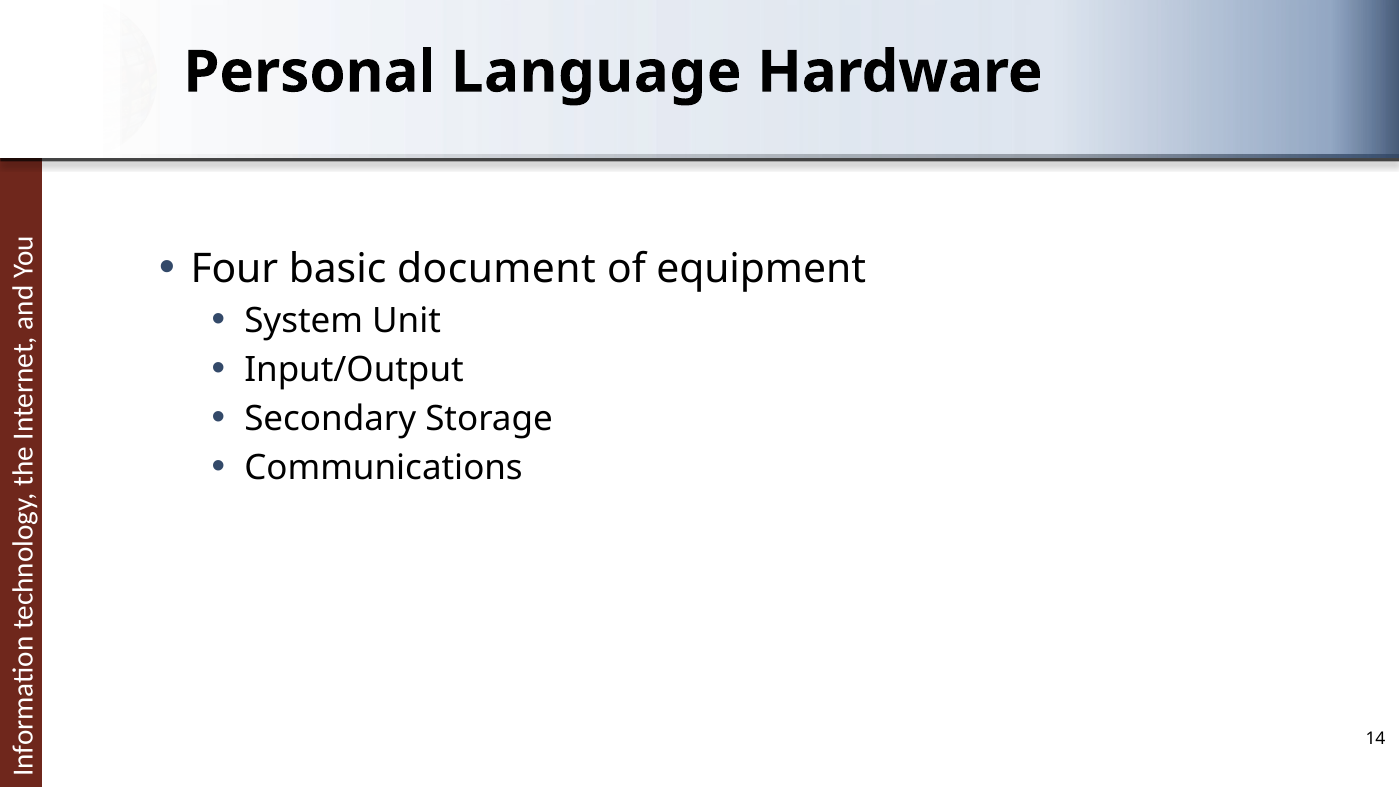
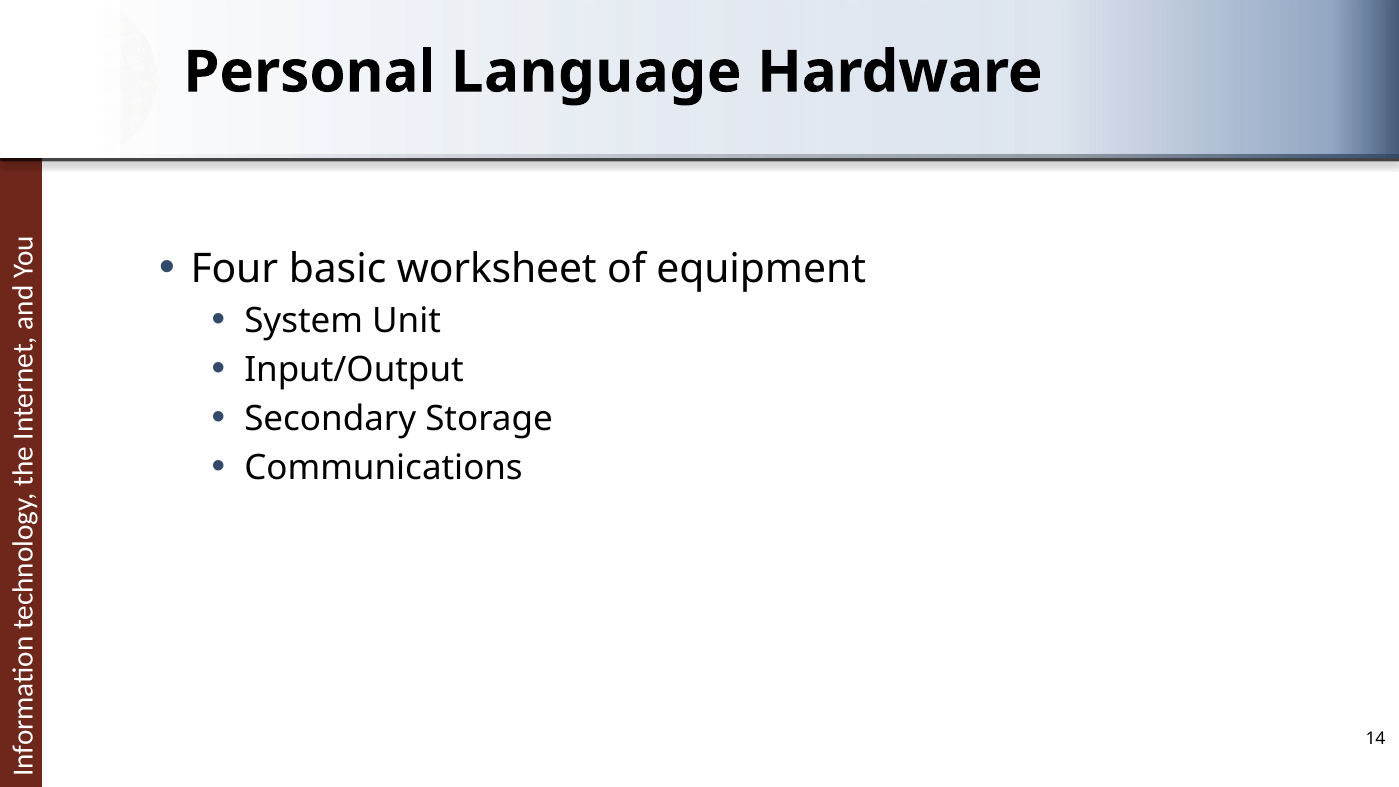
document: document -> worksheet (497, 269)
